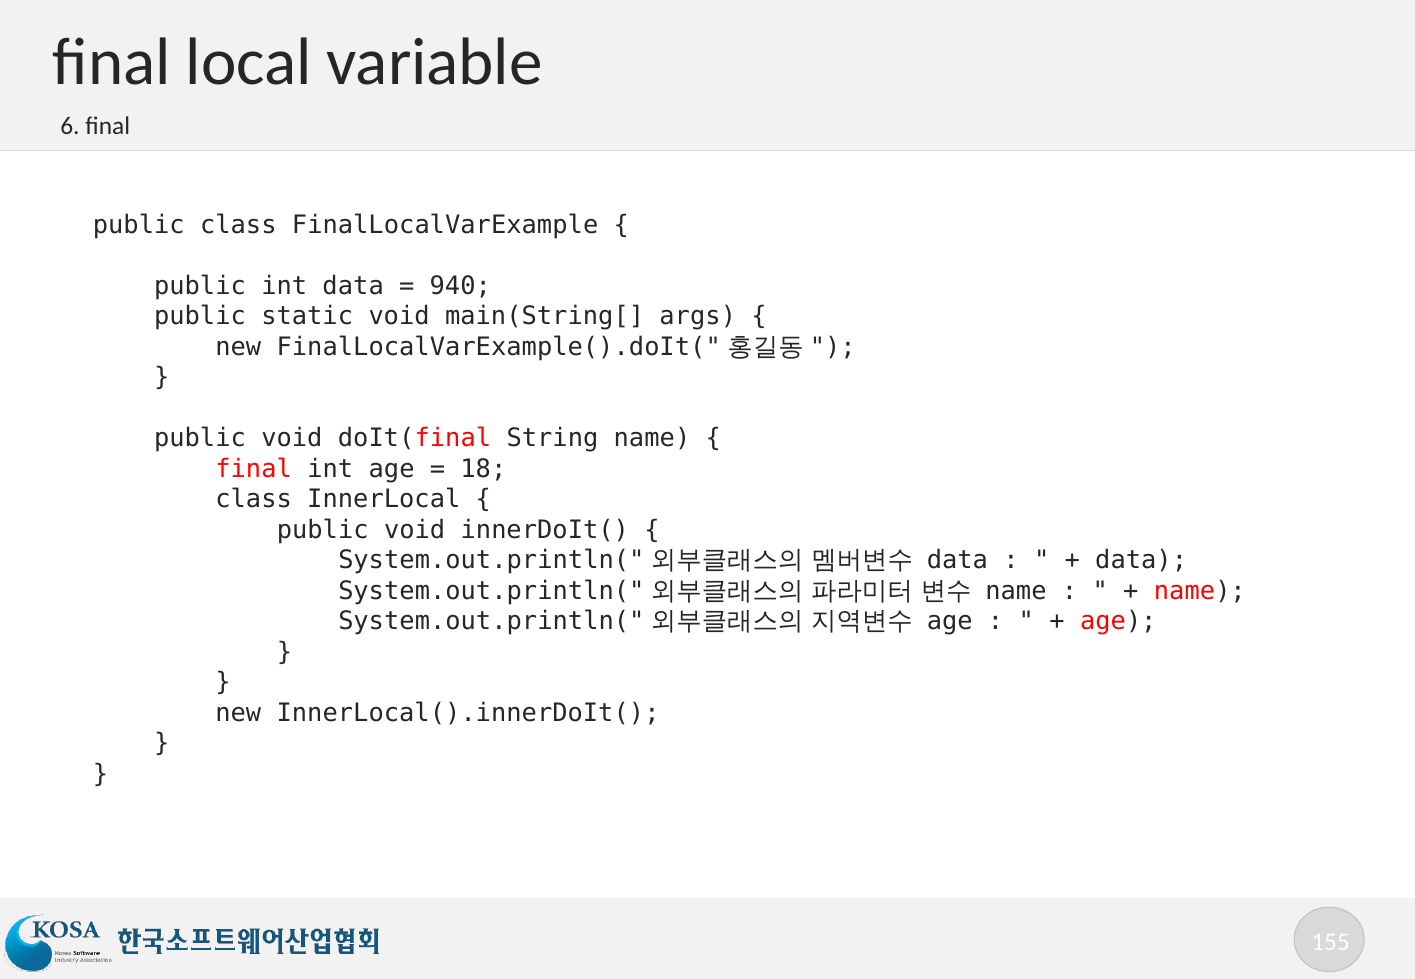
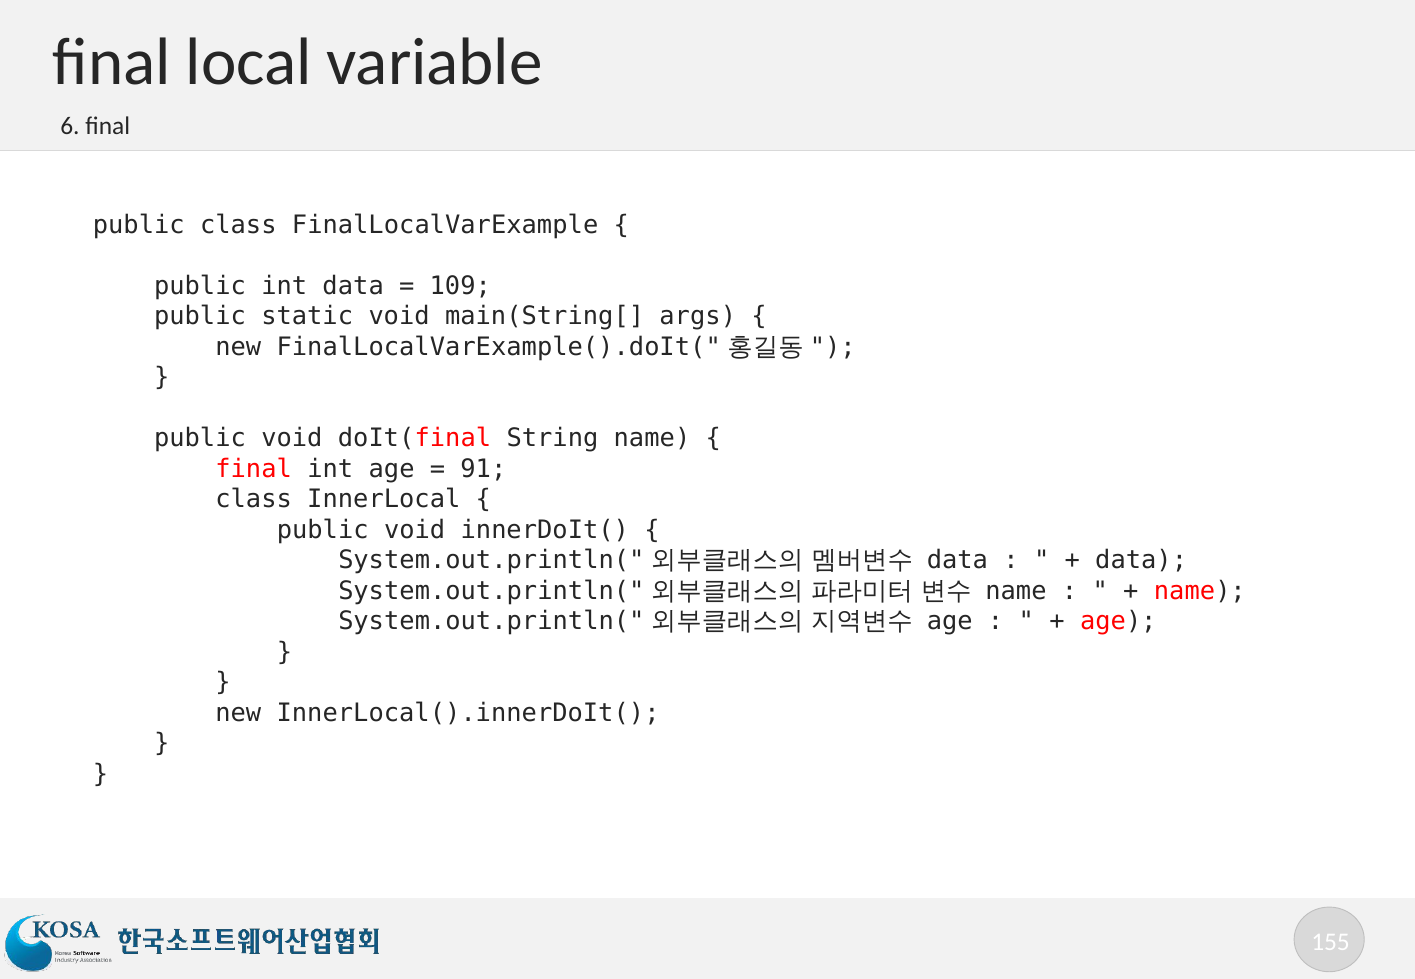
940: 940 -> 109 (460, 286)
18: 18 -> 91 (483, 469)
